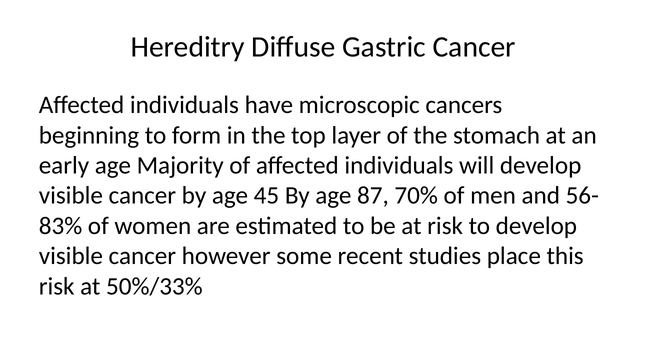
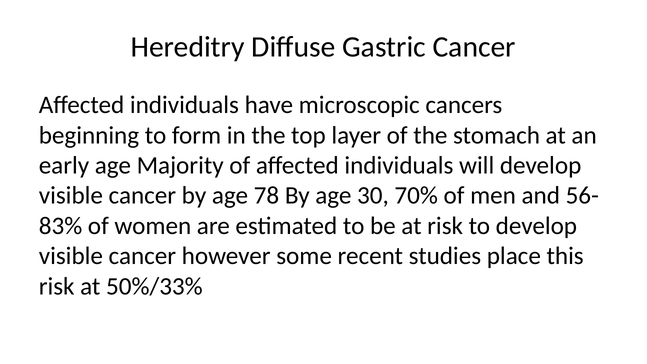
45: 45 -> 78 (266, 196)
87: 87 -> 30 (373, 196)
